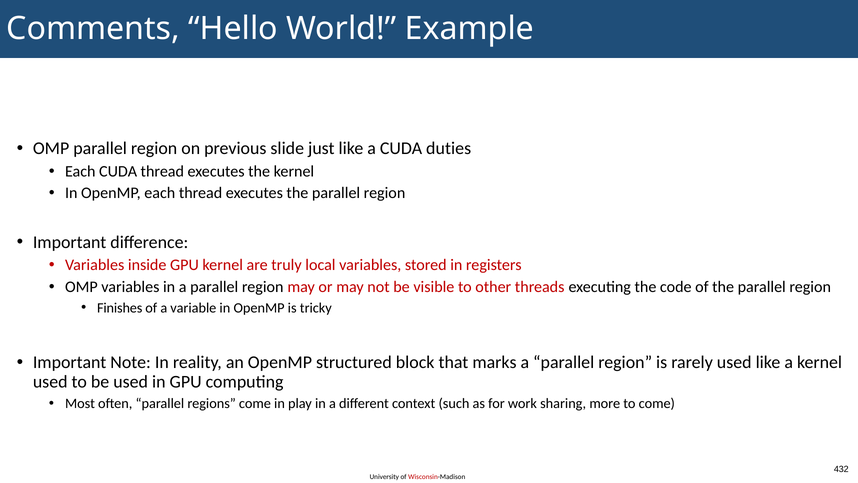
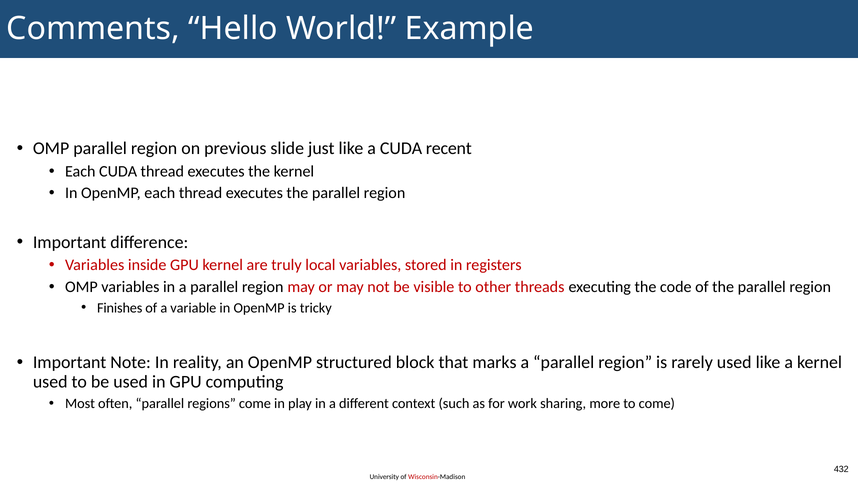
duties: duties -> recent (449, 148)
